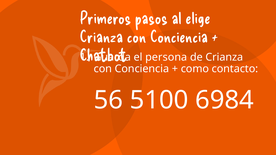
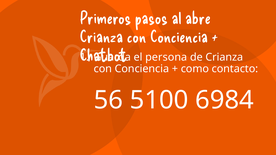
elige: elige -> abre (198, 19)
